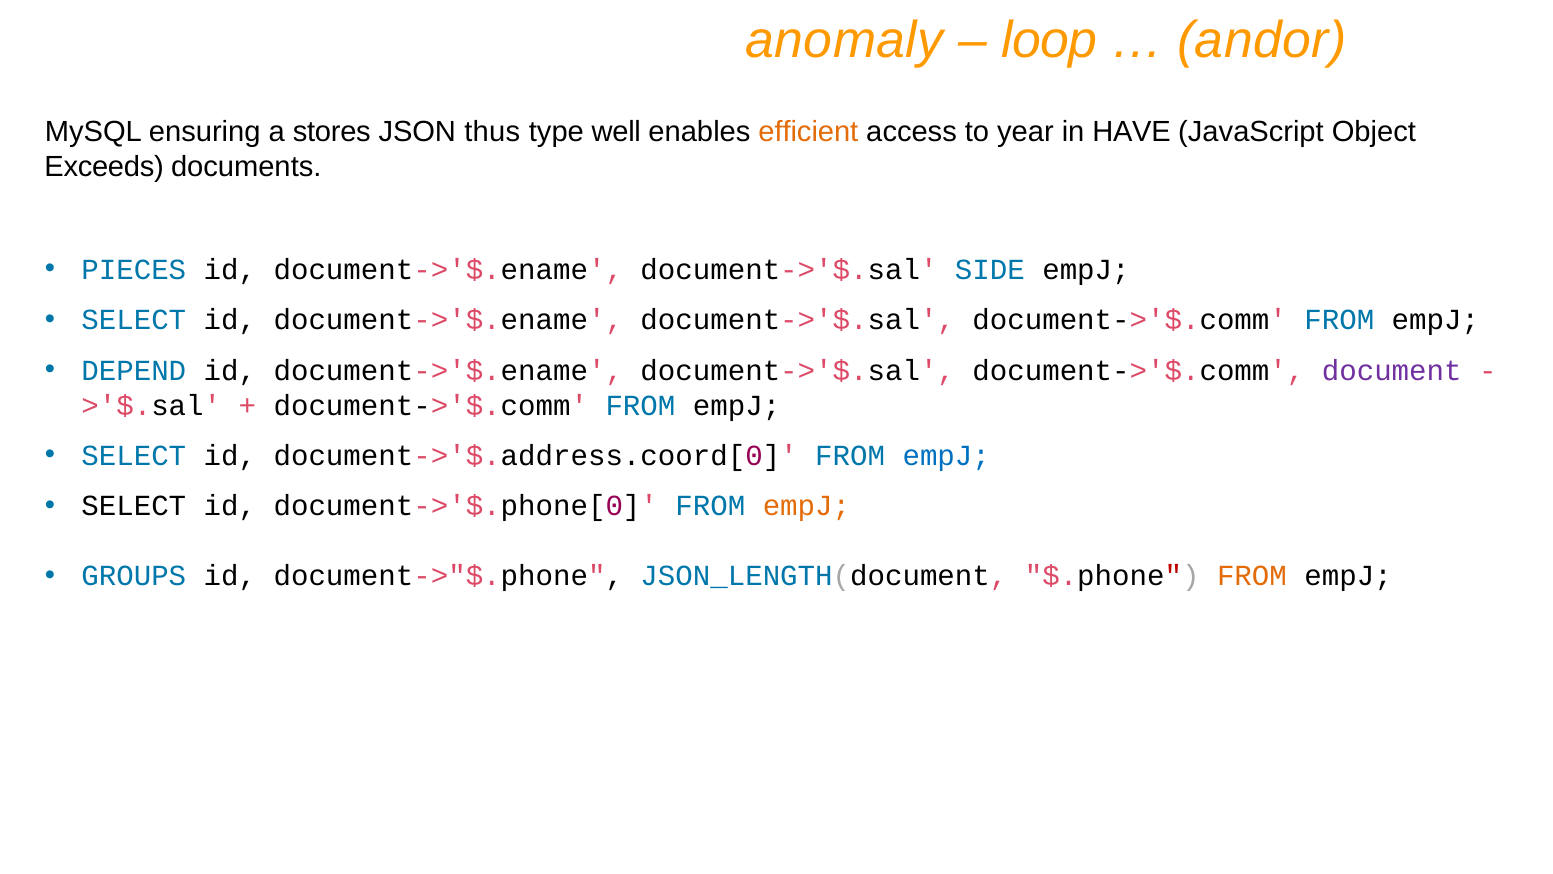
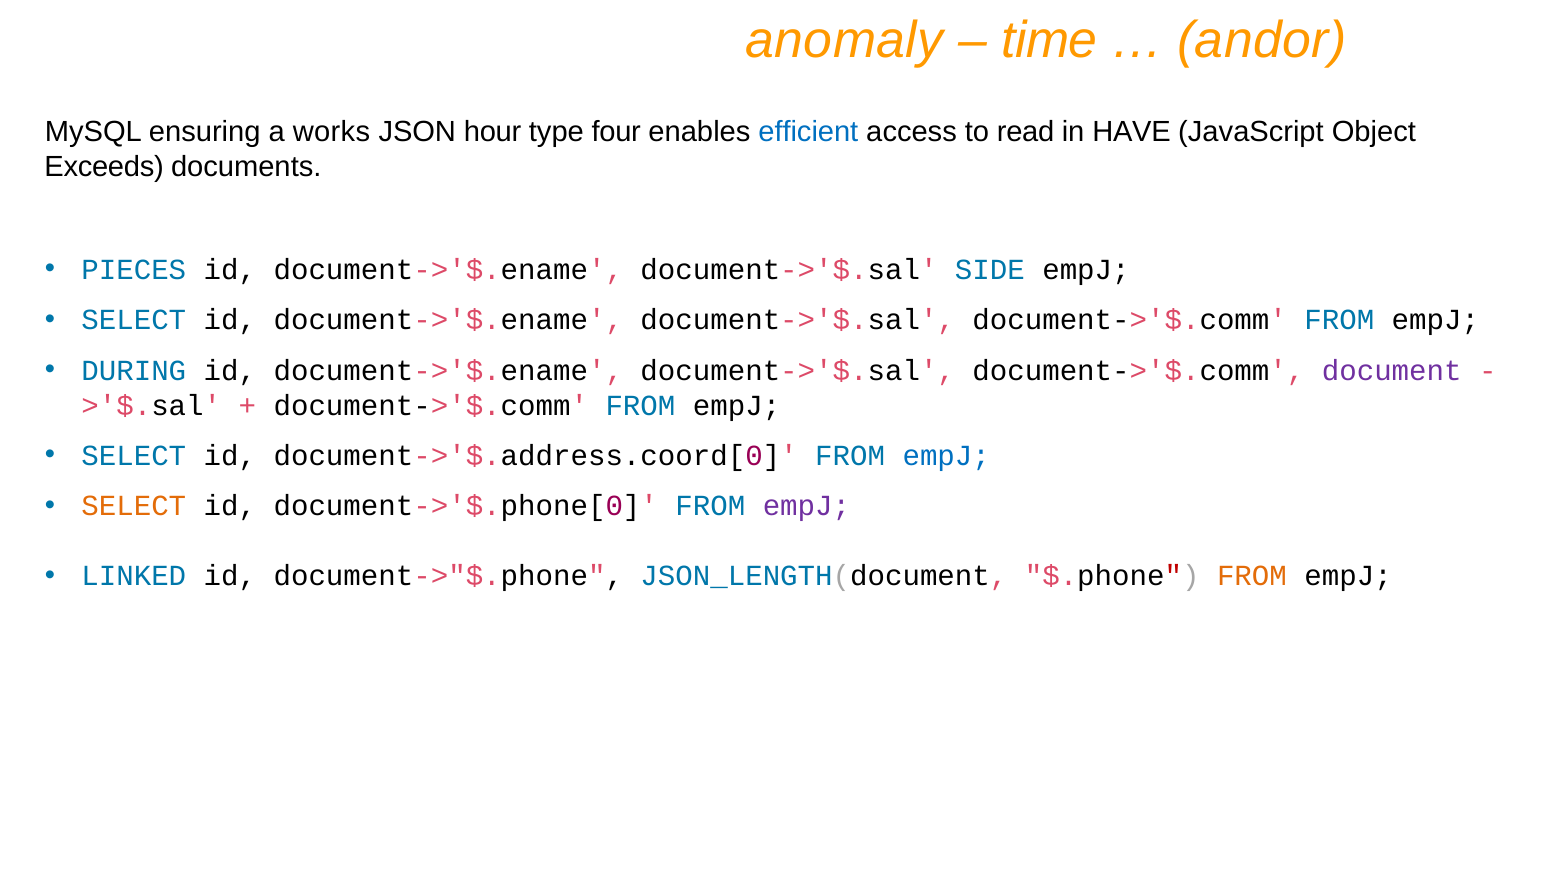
loop: loop -> time (1049, 40)
stores: stores -> works (332, 132)
thus: thus -> hour (493, 132)
well: well -> four (616, 132)
efficient colour: orange -> blue (808, 132)
year: year -> read (1026, 132)
DEPEND: DEPEND -> DURING (134, 370)
SELECT colour: black -> orange (134, 506)
empJ colour: orange -> purple (806, 506)
GROUPS: GROUPS -> LINKED (134, 576)
